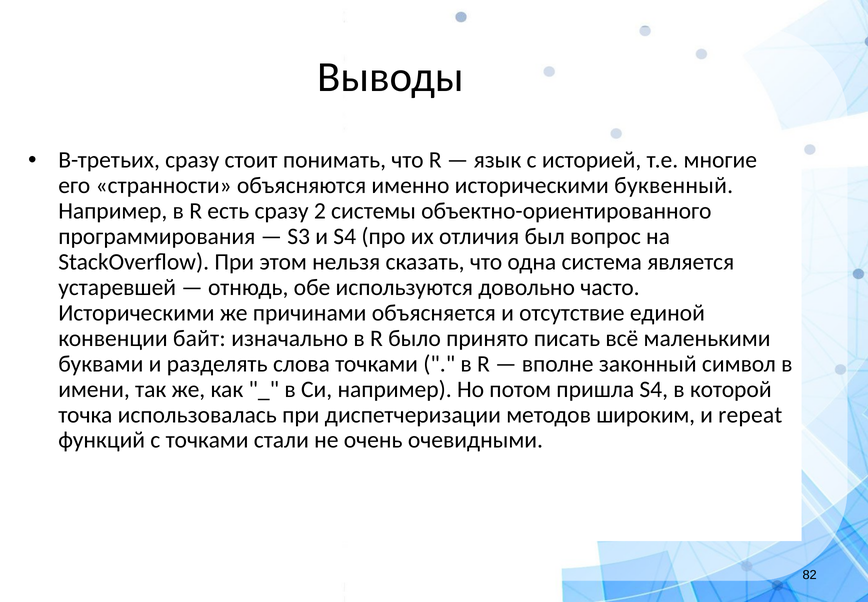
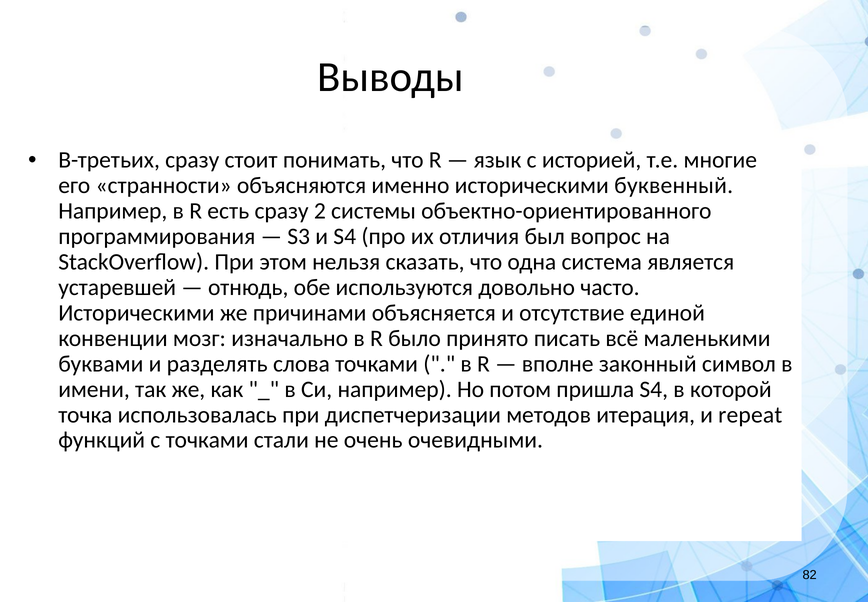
байт: байт -> мозг (199, 338)
широким: широким -> итерация (646, 415)
